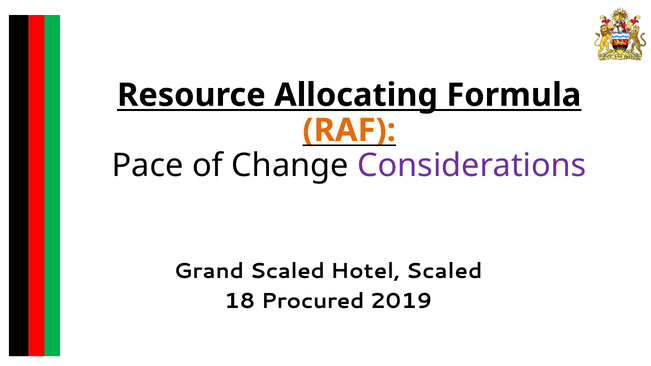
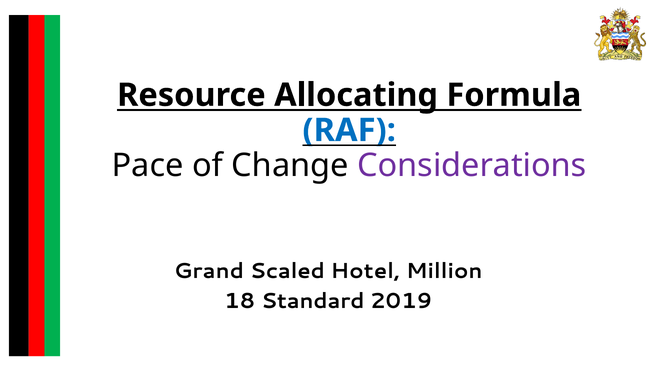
RAF colour: orange -> blue (349, 130)
Hotel Scaled: Scaled -> Million (444, 271)
Procured: Procured -> Standard (313, 301)
